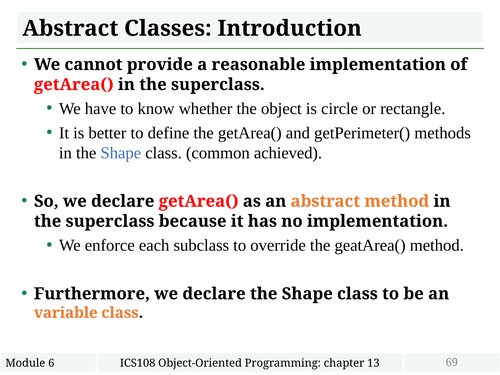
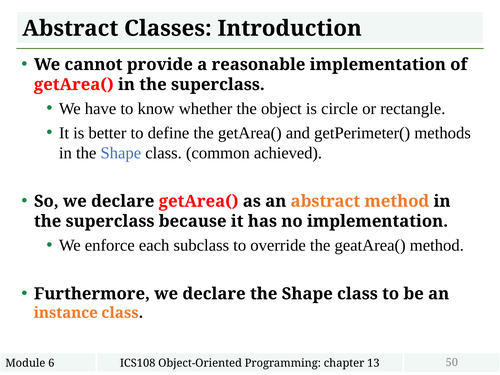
variable: variable -> instance (66, 313)
69: 69 -> 50 (452, 362)
